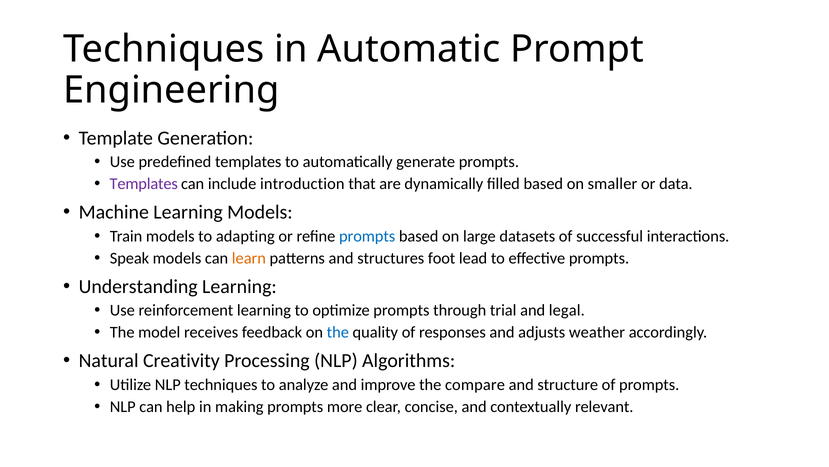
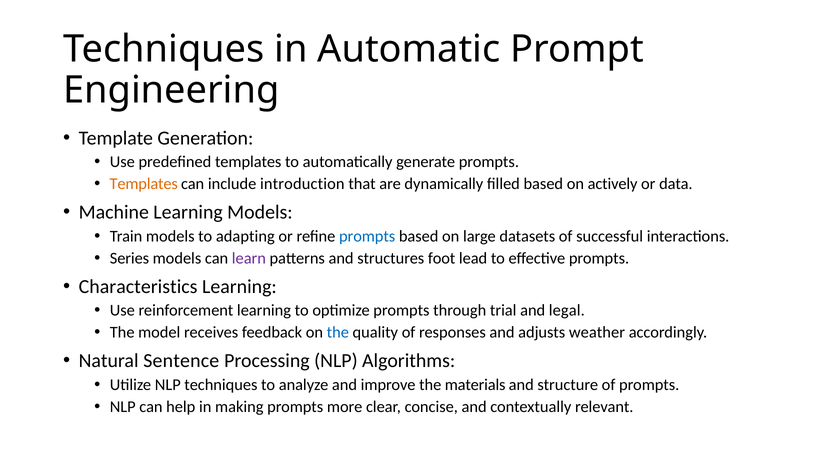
Templates colour: purple -> orange (144, 184)
smaller: smaller -> actively (613, 184)
Speak: Speak -> Series (129, 258)
learn colour: orange -> purple (249, 258)
Understanding: Understanding -> Characteristics (138, 286)
Creativity: Creativity -> Sentence (181, 360)
compare: compare -> materials (475, 384)
